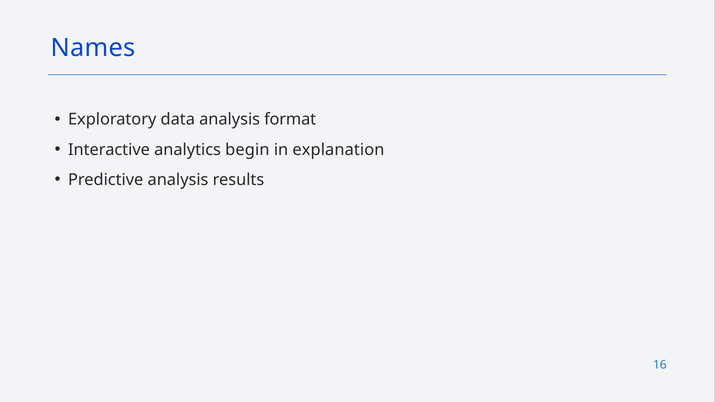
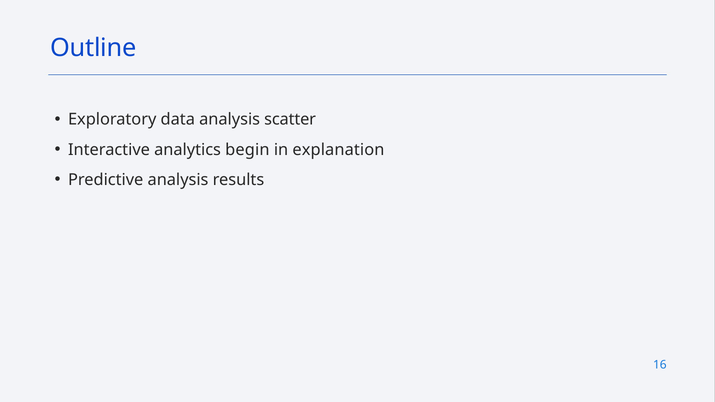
Names: Names -> Outline (93, 48)
format: format -> scatter (290, 120)
